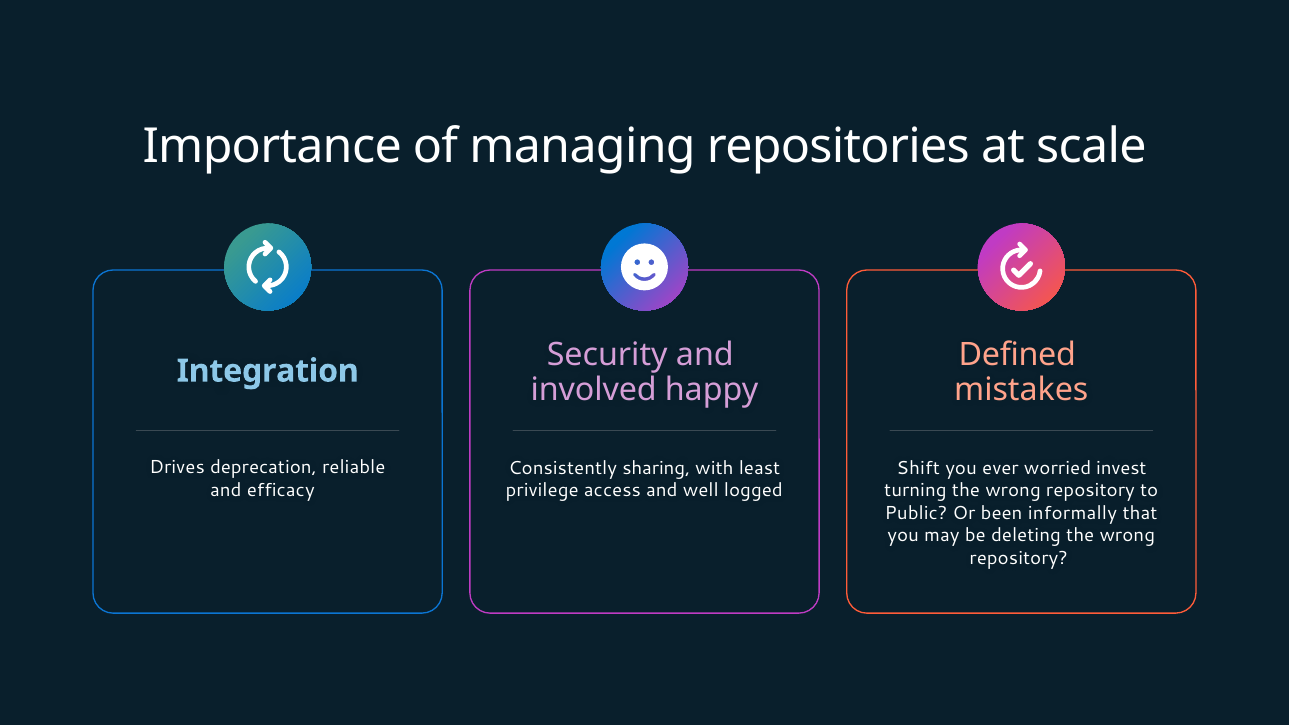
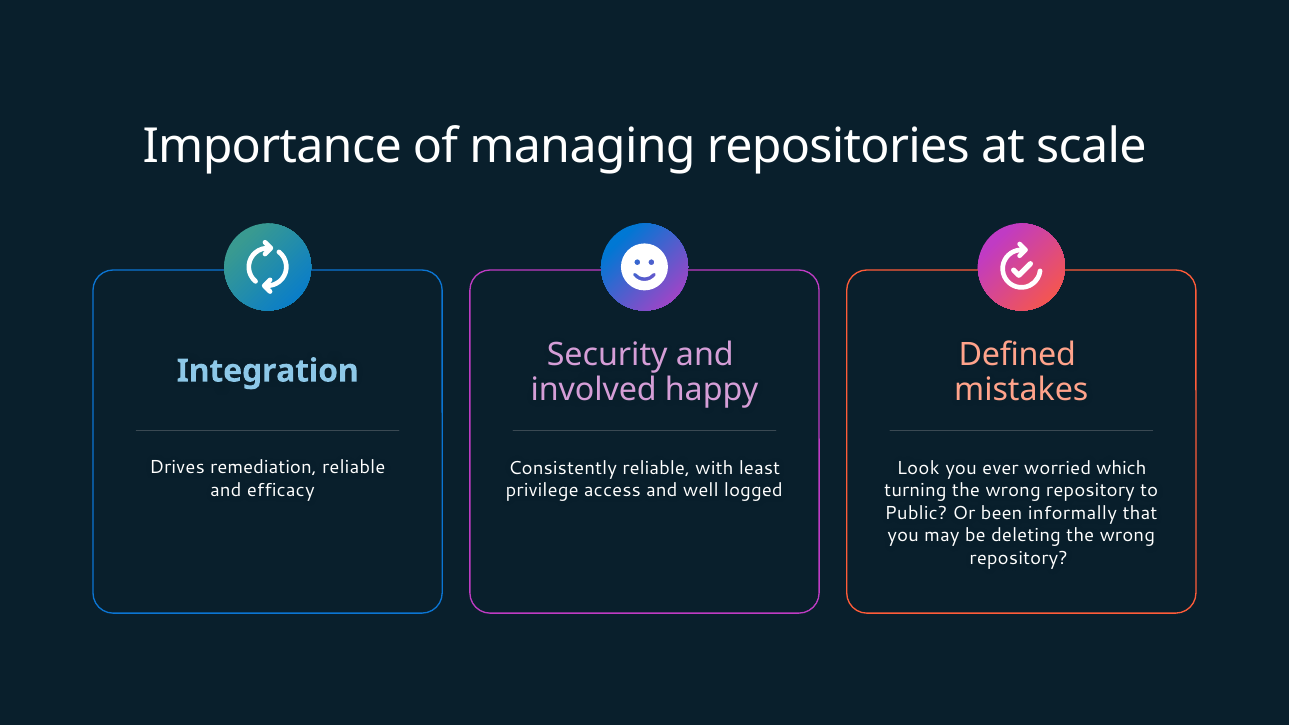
deprecation: deprecation -> remediation (263, 467)
Consistently sharing: sharing -> reliable (656, 468)
Shift: Shift -> Look (918, 468)
invest: invest -> which (1121, 468)
